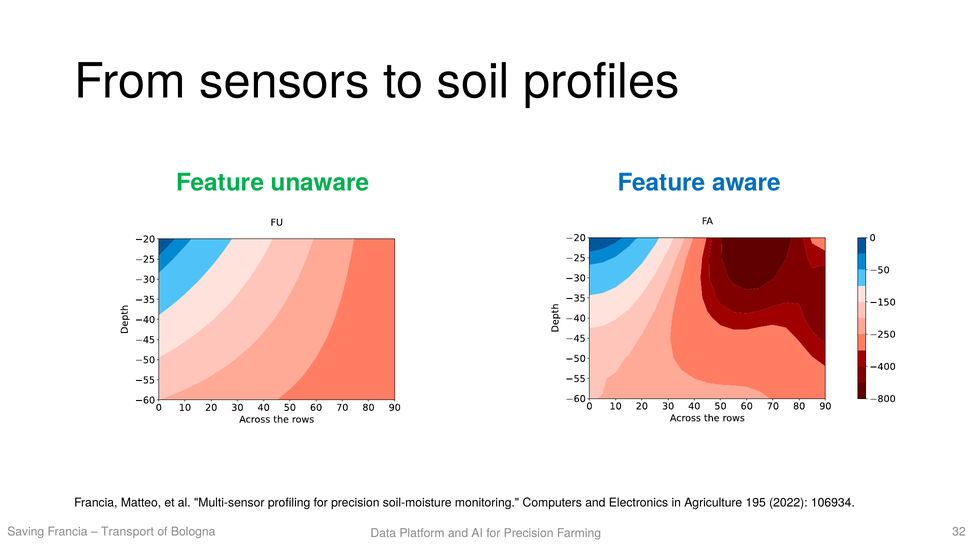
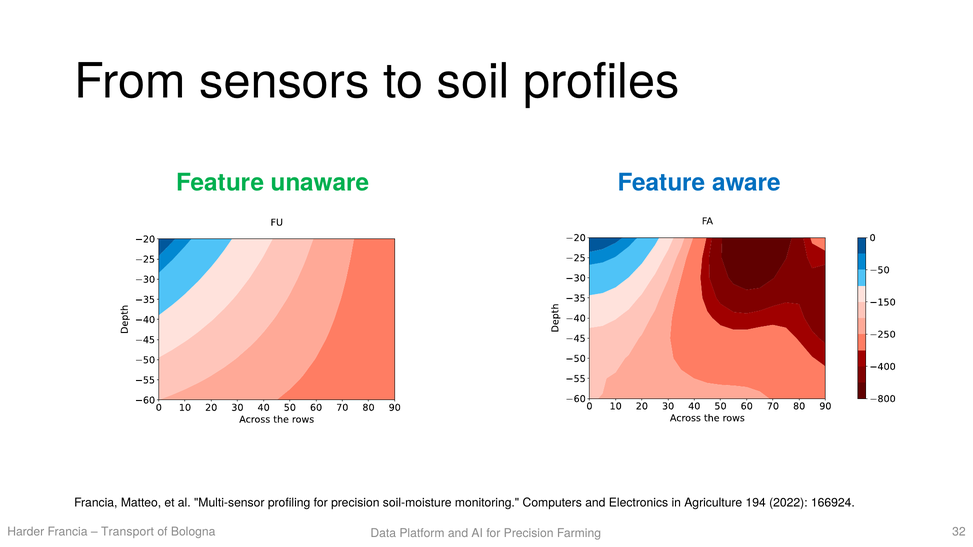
195: 195 -> 194 (756, 503)
106934: 106934 -> 166924 (833, 503)
Saving: Saving -> Harder (26, 532)
